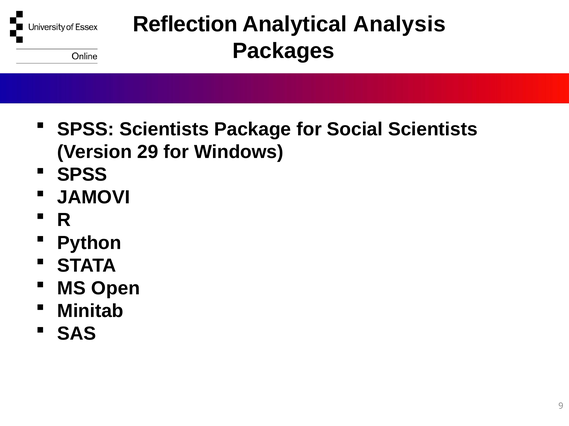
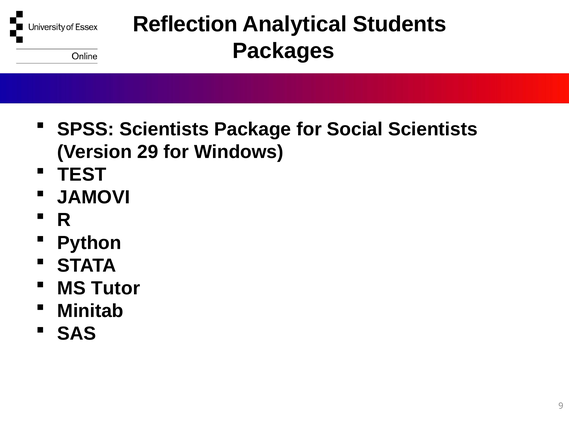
Analysis: Analysis -> Students (400, 24)
SPSS: SPSS -> TEST (82, 175)
Open: Open -> Tutor (116, 289)
